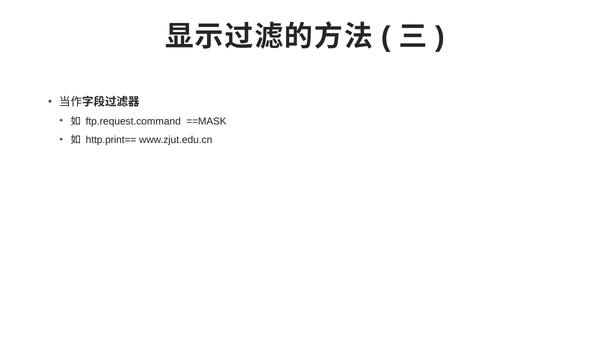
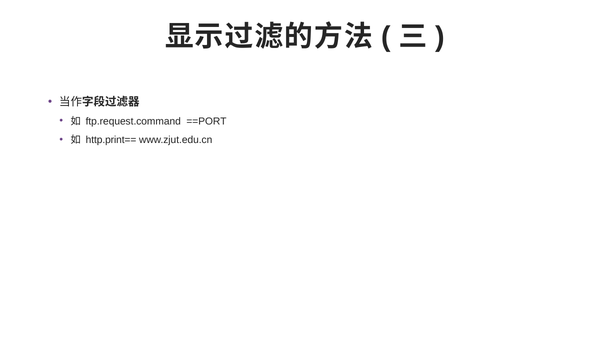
==MASK: ==MASK -> ==PORT (206, 121)
